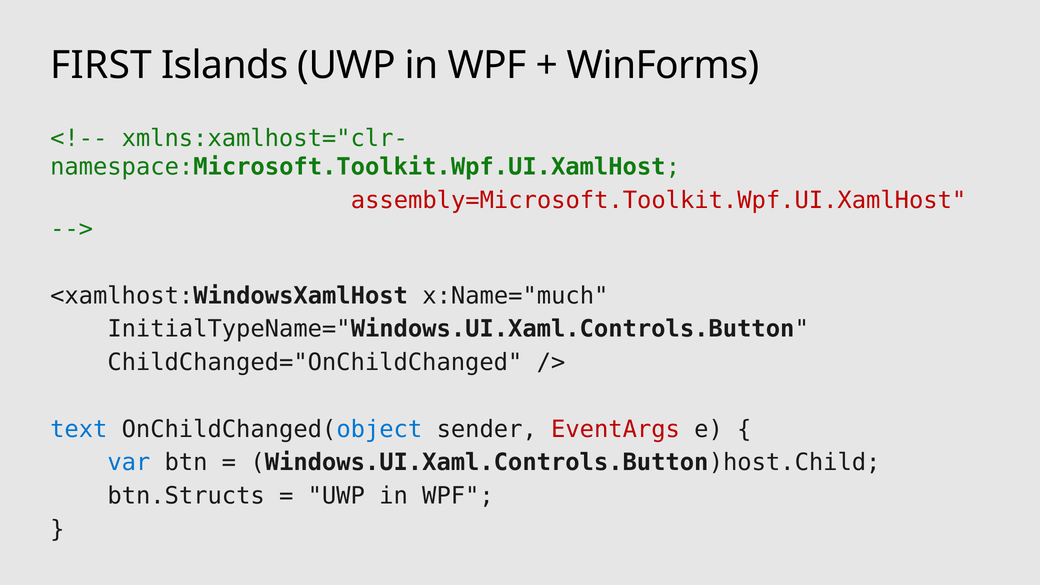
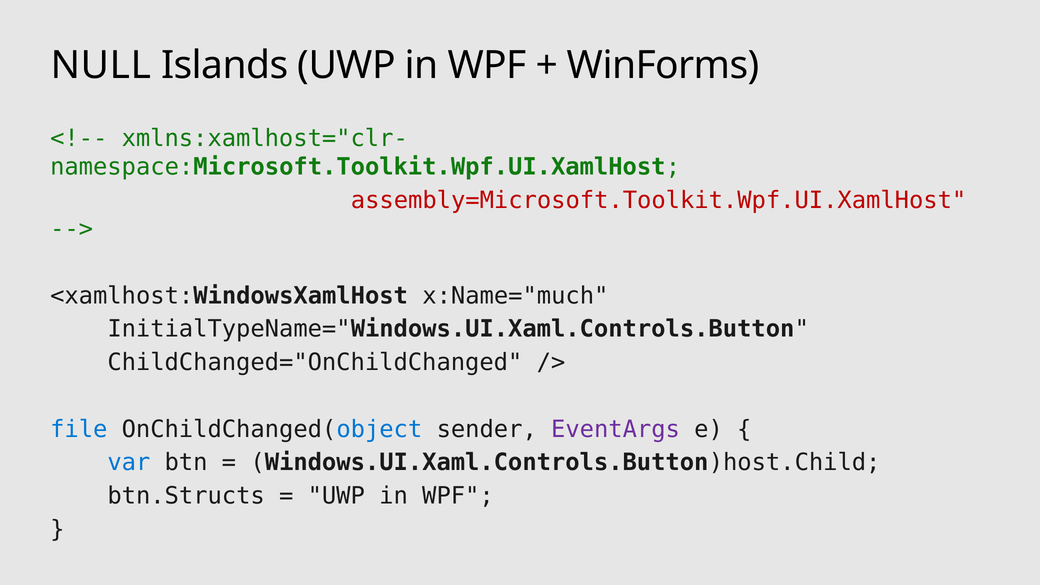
FIRST: FIRST -> NULL (101, 65)
text: text -> file (79, 429)
EventArgs colour: red -> purple (615, 429)
